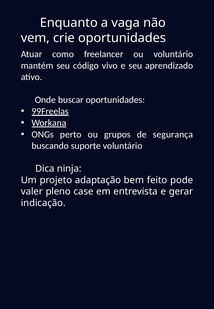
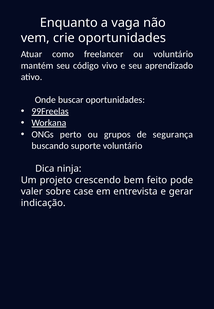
adaptação: adaptação -> crescendo (98, 180)
pleno: pleno -> sobre (58, 192)
